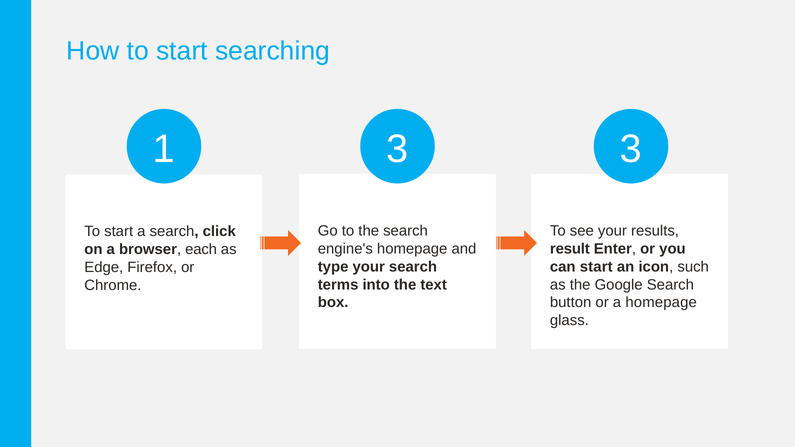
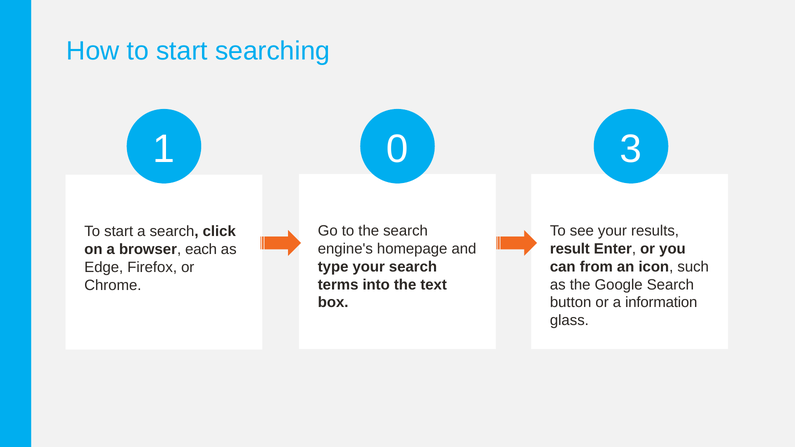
1 3: 3 -> 0 (397, 149)
can start: start -> from (596, 267)
a homepage: homepage -> information (661, 303)
